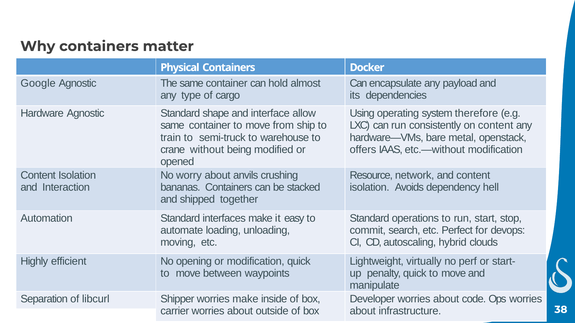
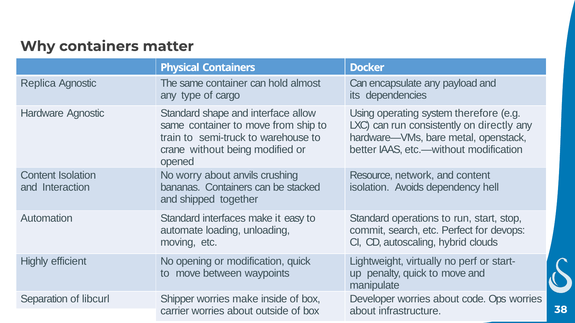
Google: Google -> Replica (38, 83)
on content: content -> directly (496, 126)
offers: offers -> better (363, 150)
